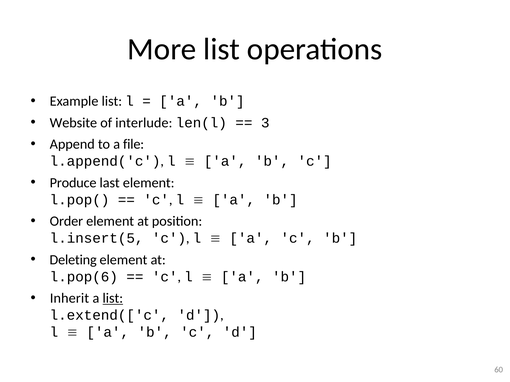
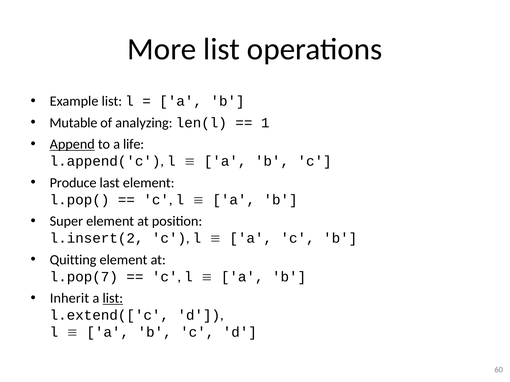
Website: Website -> Mutable (73, 123)
interlude: interlude -> analyzing (144, 123)
3: 3 -> 1 (265, 123)
Append underline: none -> present (72, 144)
file: file -> life (134, 144)
Order: Order -> Super (66, 221)
l.insert(5: l.insert(5 -> l.insert(2 (97, 238)
Deleting: Deleting -> Quitting (73, 260)
l.pop(6: l.pop(6 -> l.pop(7 (84, 277)
